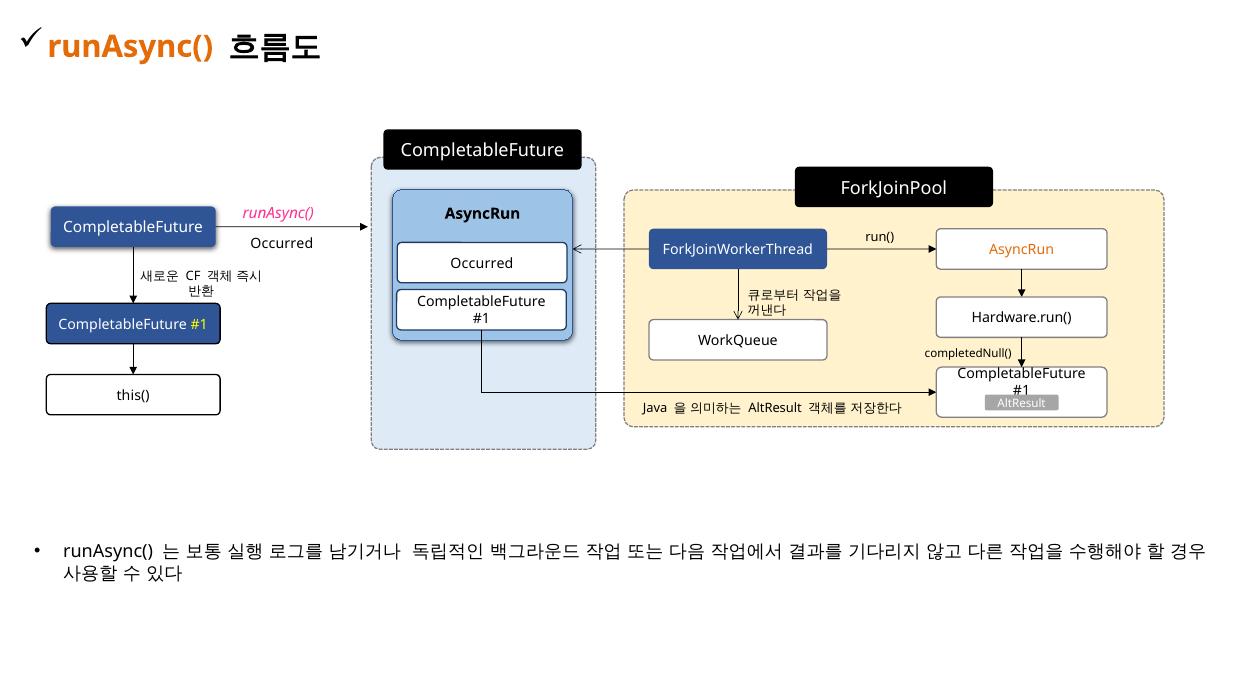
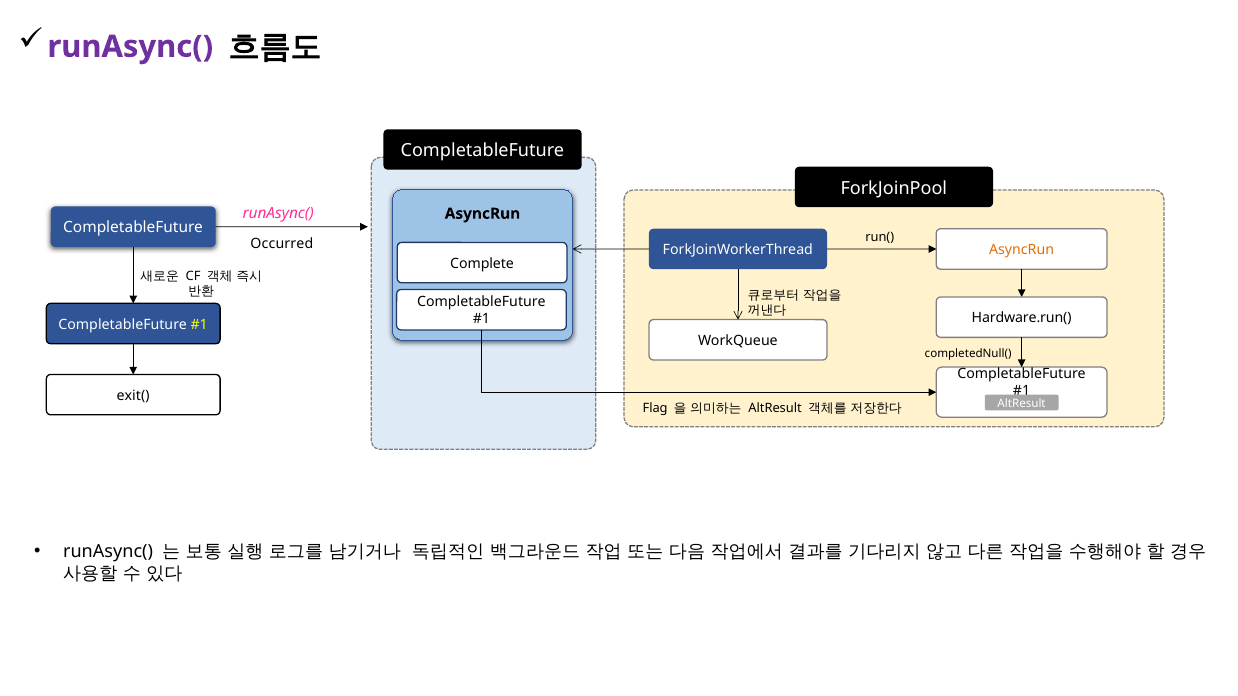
runAsync( colour: orange -> purple (130, 47)
Occurred: Occurred -> Complete (482, 264)
this(: this( -> exit( (133, 396)
Java: Java -> Flag (655, 408)
